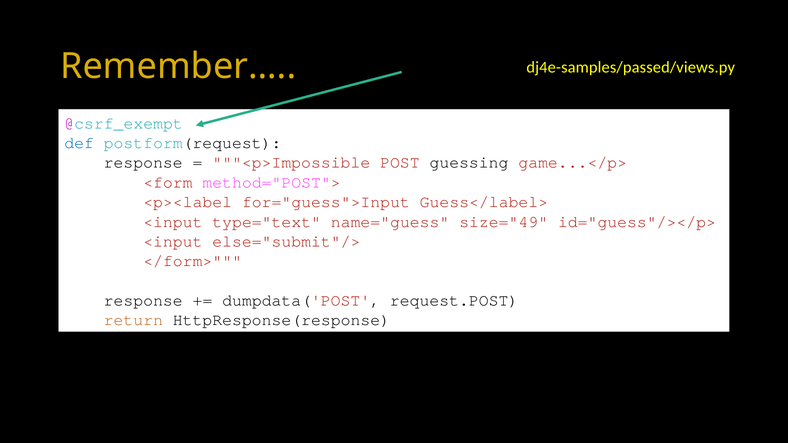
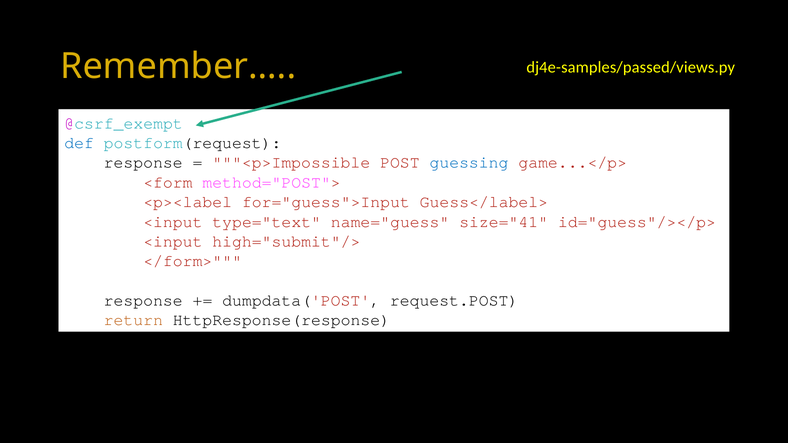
guessing colour: black -> blue (469, 163)
size="49: size="49 -> size="41 (504, 222)
else="submit"/>: else="submit"/> -> high="submit"/> (286, 241)
